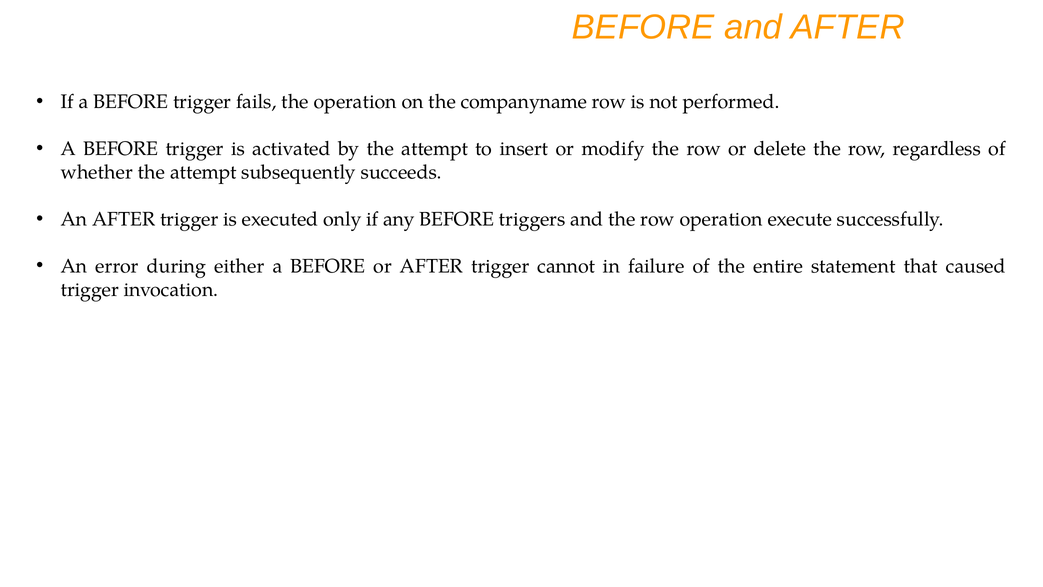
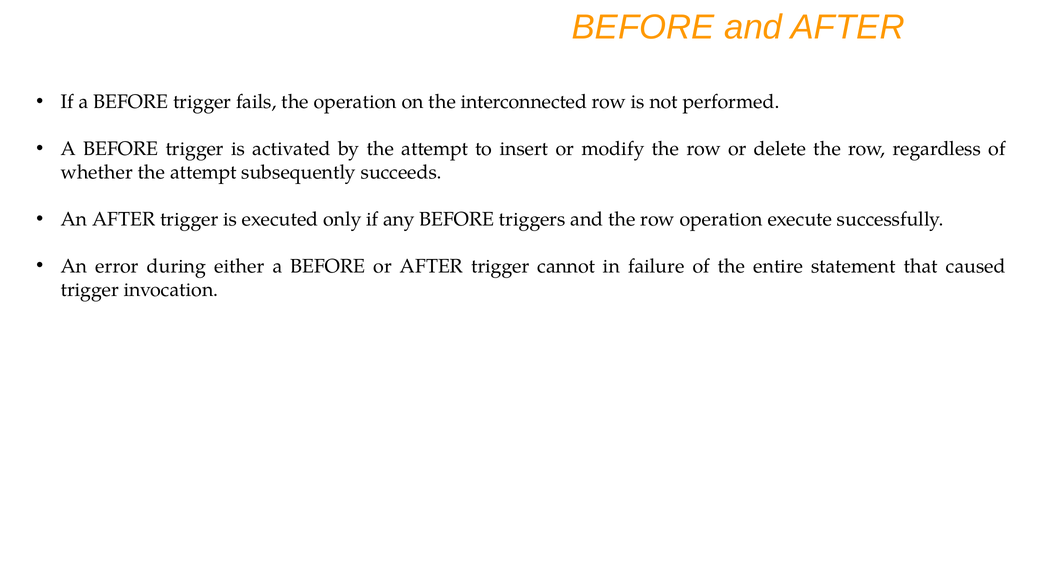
companyname: companyname -> interconnected (524, 102)
